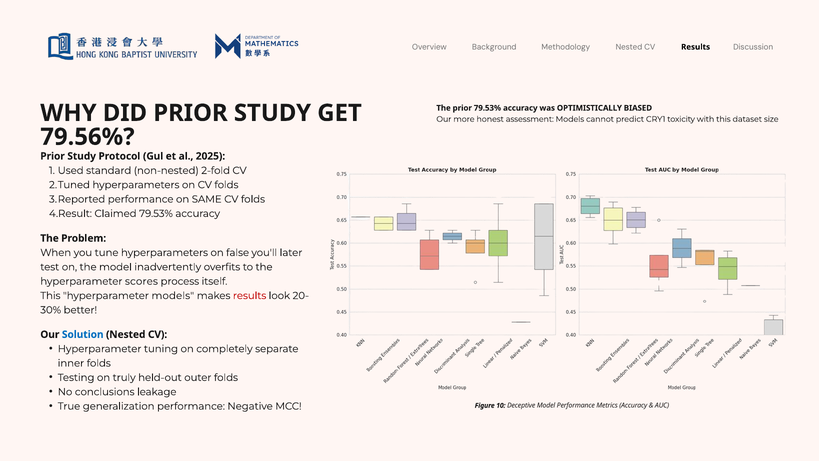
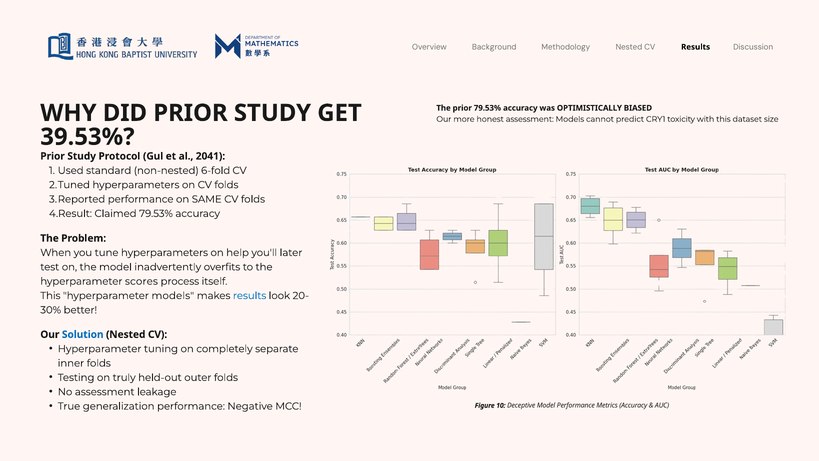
79.56%: 79.56% -> 39.53% (87, 137)
2025: 2025 -> 2041 (210, 156)
2-fold: 2-fold -> 6-fold (216, 170)
false: false -> help (238, 252)
results colour: red -> blue (250, 295)
No conclusions: conclusions -> assessment (105, 392)
